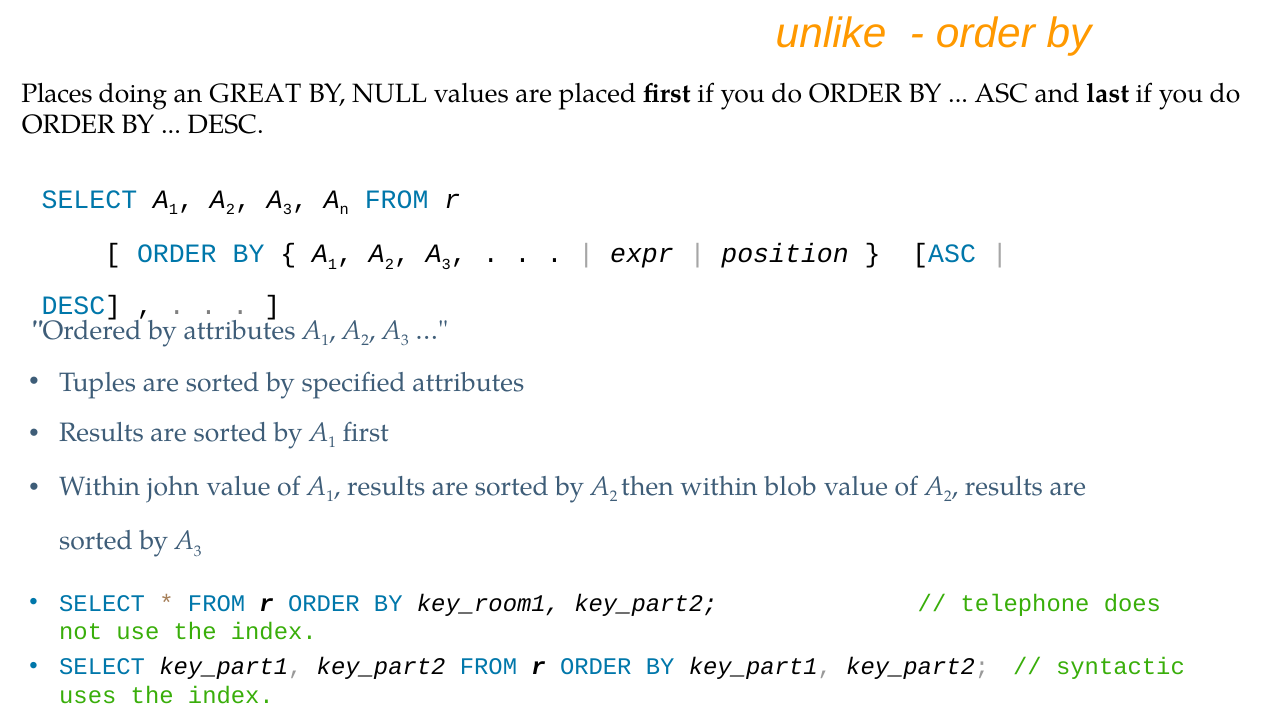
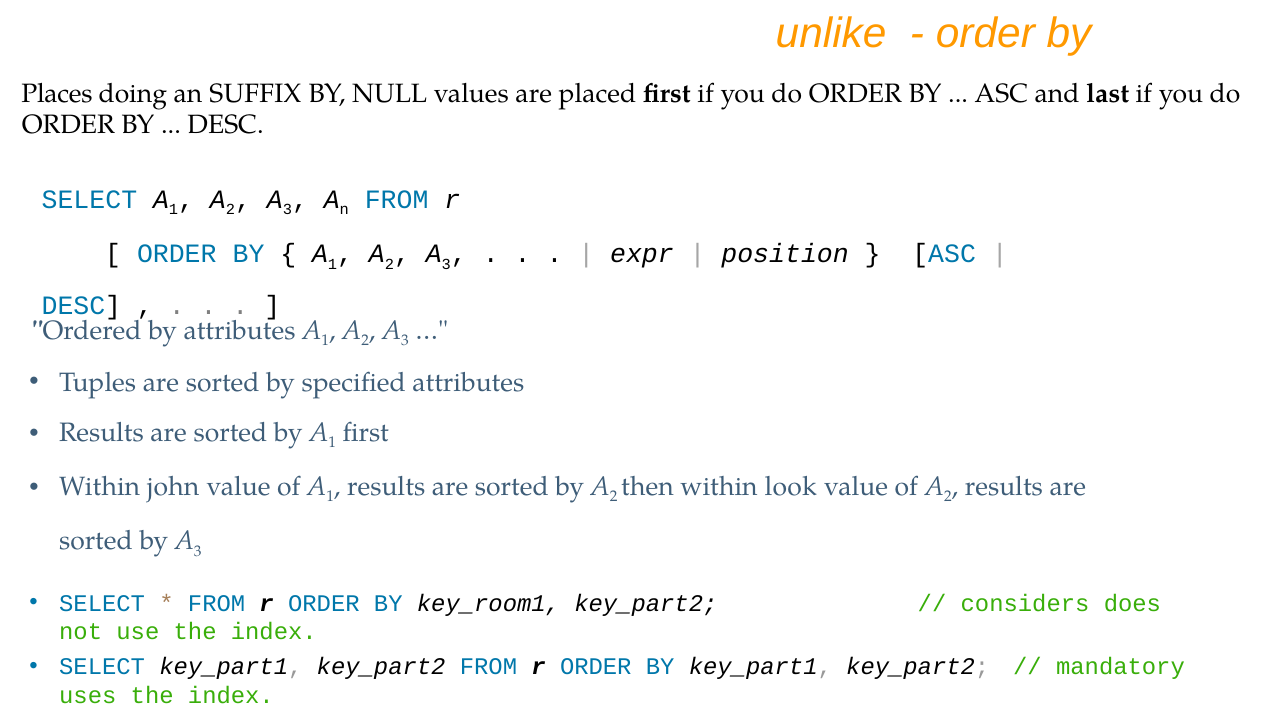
GREAT: GREAT -> SUFFIX (255, 93)
blob: blob -> look (791, 487)
telephone: telephone -> considers (1025, 604)
syntactic: syntactic -> mandatory (1120, 667)
